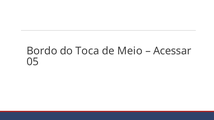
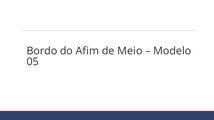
Toca: Toca -> Afim (87, 51)
Acessar: Acessar -> Modelo (172, 51)
